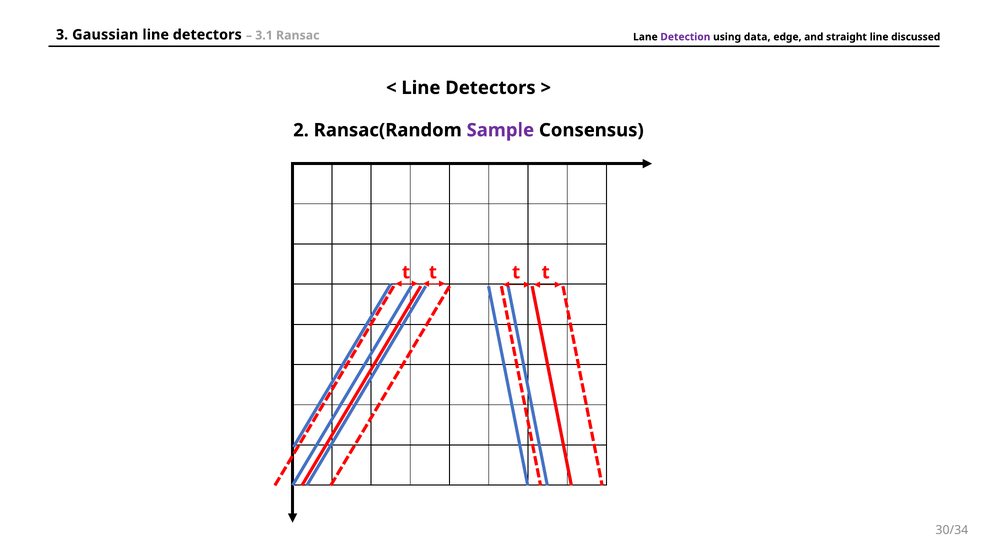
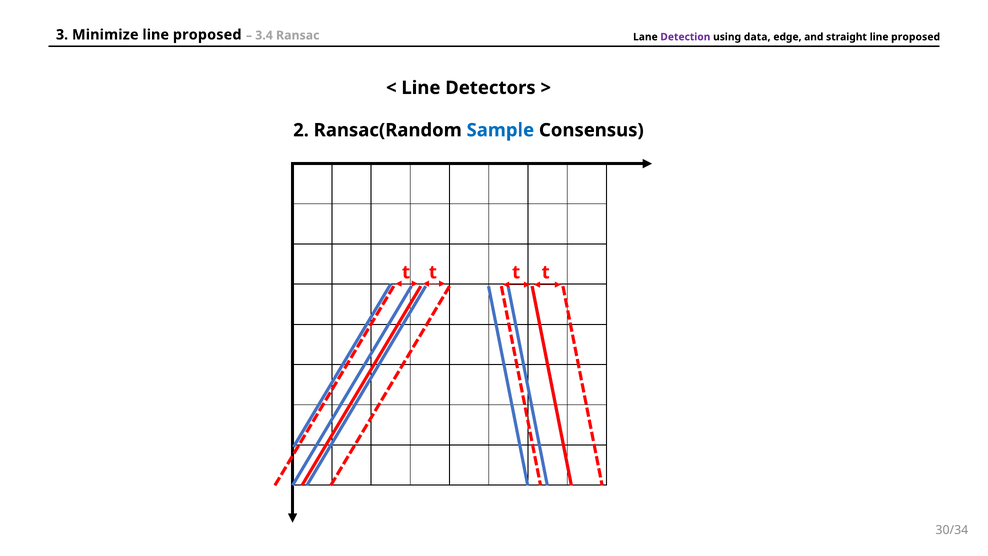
Gaussian: Gaussian -> Minimize (105, 35)
detectors: detectors -> proposed (207, 35)
3.1: 3.1 -> 3.4 (264, 35)
straight line discussed: discussed -> proposed (916, 37)
Sample colour: purple -> blue (500, 130)
